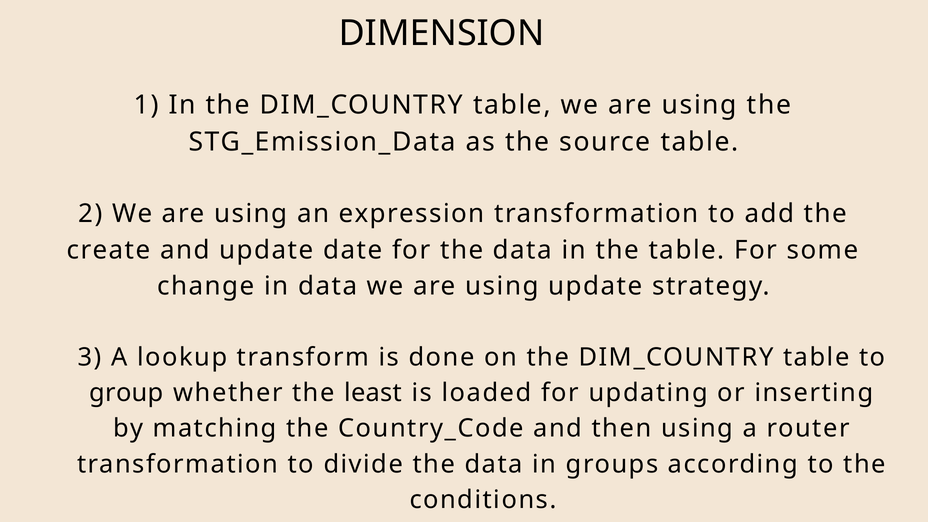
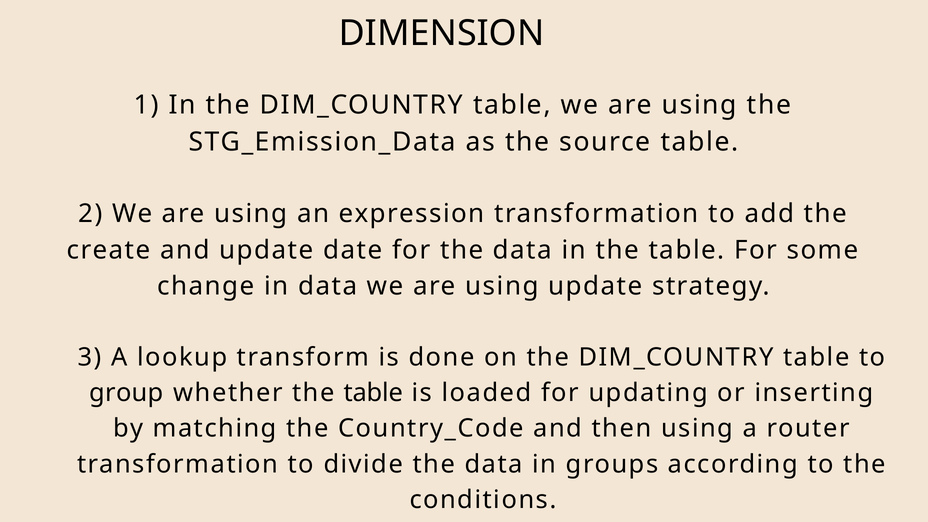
whether the least: least -> table (373, 393)
